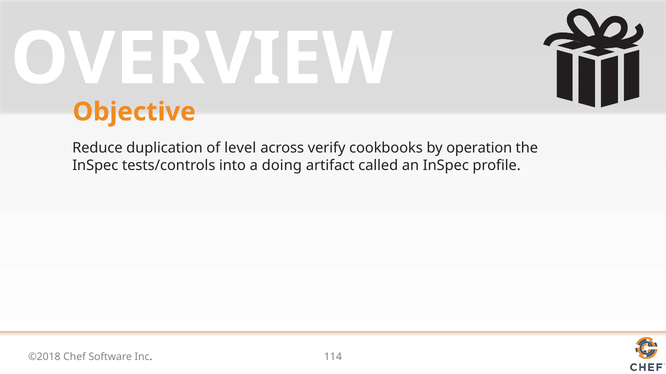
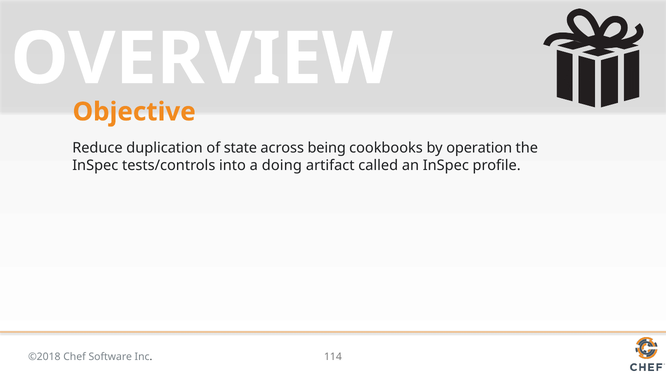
level: level -> state (240, 148)
verify: verify -> being (327, 148)
